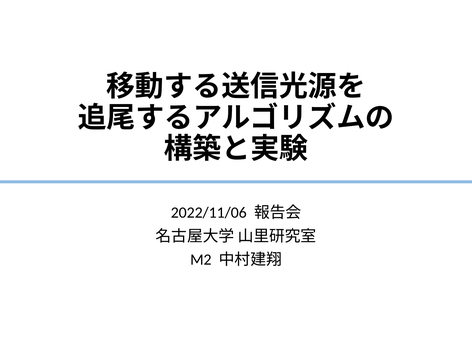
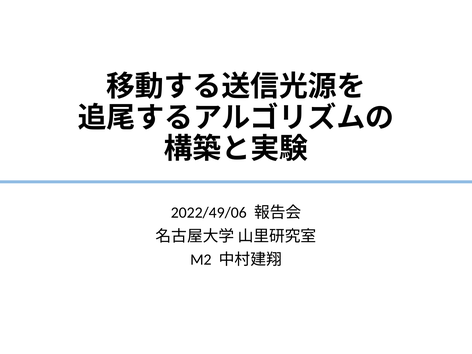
2022/11/06: 2022/11/06 -> 2022/49/06 (209, 213)
